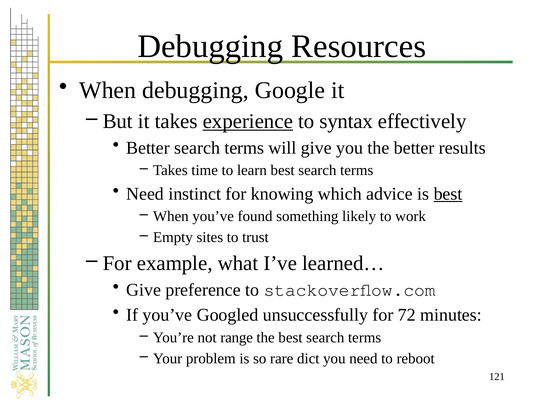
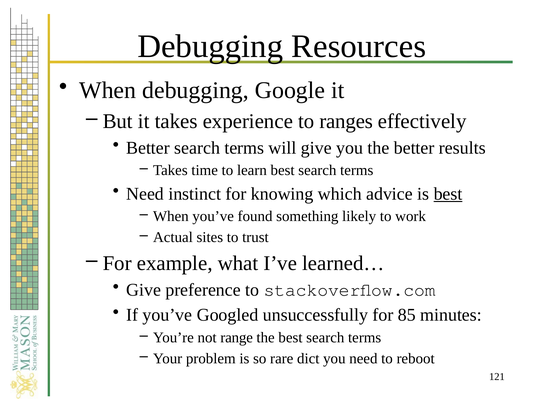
experience underline: present -> none (248, 121)
syntax: syntax -> ranges (346, 121)
Empty: Empty -> Actual (173, 237)
72: 72 -> 85 (407, 315)
